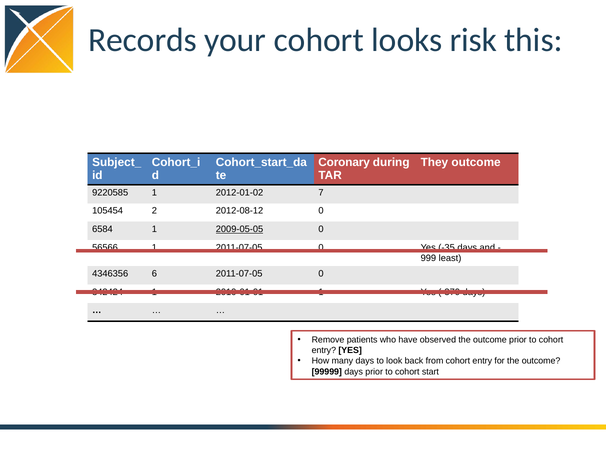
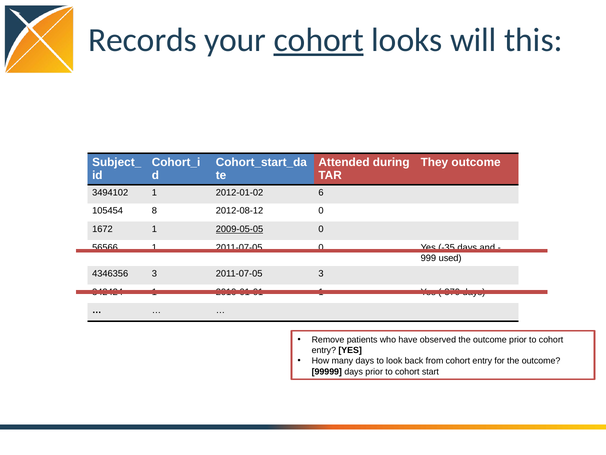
cohort underline: none -> present (319, 40)
risk: risk -> will (473, 40)
Coronary: Coronary -> Attended (344, 162)
9220585: 9220585 -> 3494102 (110, 192)
7: 7 -> 6 (321, 192)
2: 2 -> 8 (154, 211)
6584: 6584 -> 1672 (102, 229)
least: least -> used (450, 258)
4346356 6: 6 -> 3 (154, 273)
0: 0 -> 3 (321, 273)
